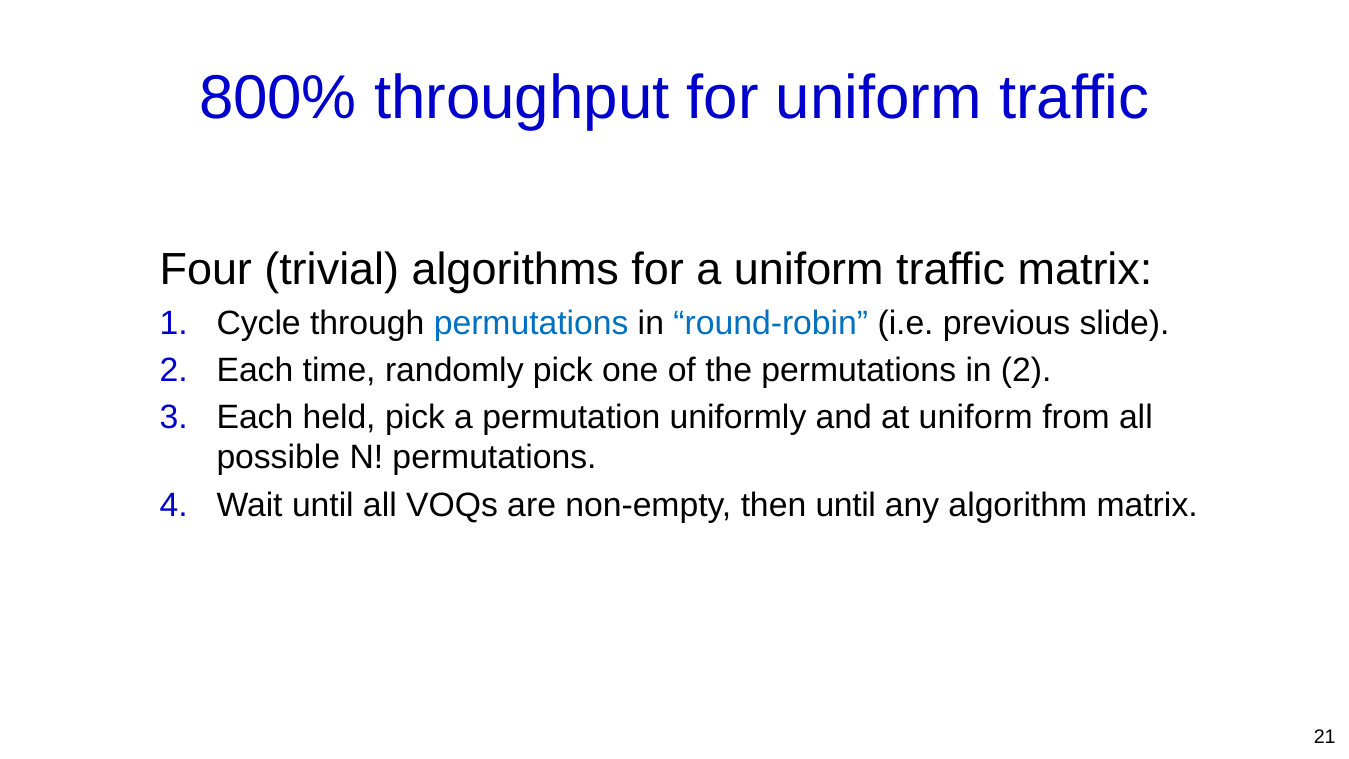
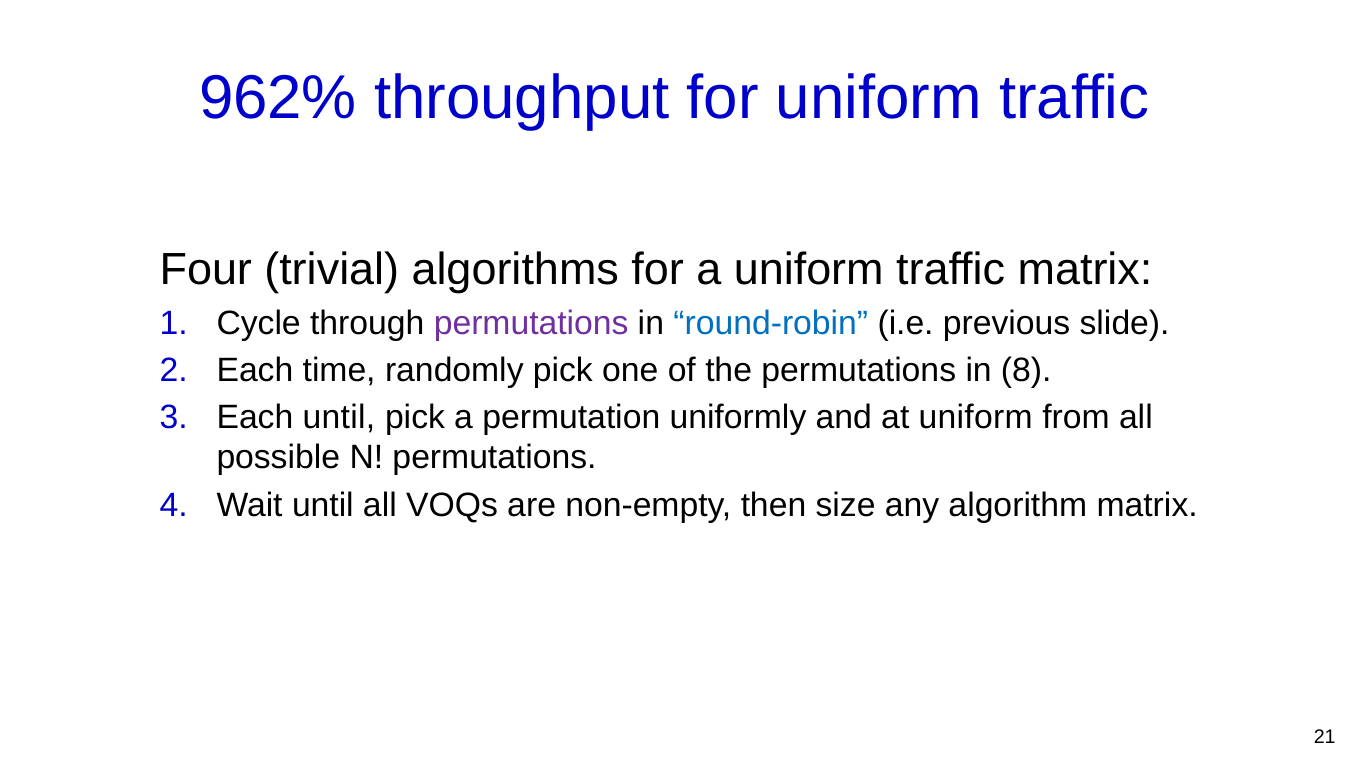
800%: 800% -> 962% (278, 98)
permutations colour: blue -> purple (531, 323)
in 2: 2 -> 8 (1026, 370)
Each held: held -> until (339, 417)
then until: until -> size (846, 505)
